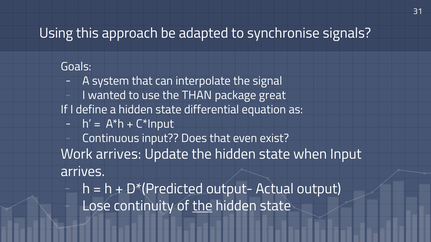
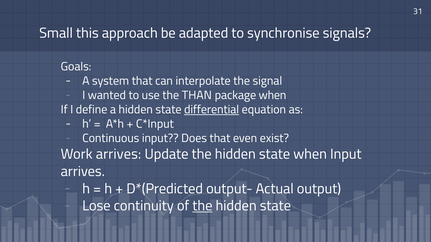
Using: Using -> Small (56, 33)
package great: great -> when (273, 95)
differential underline: none -> present (212, 110)
